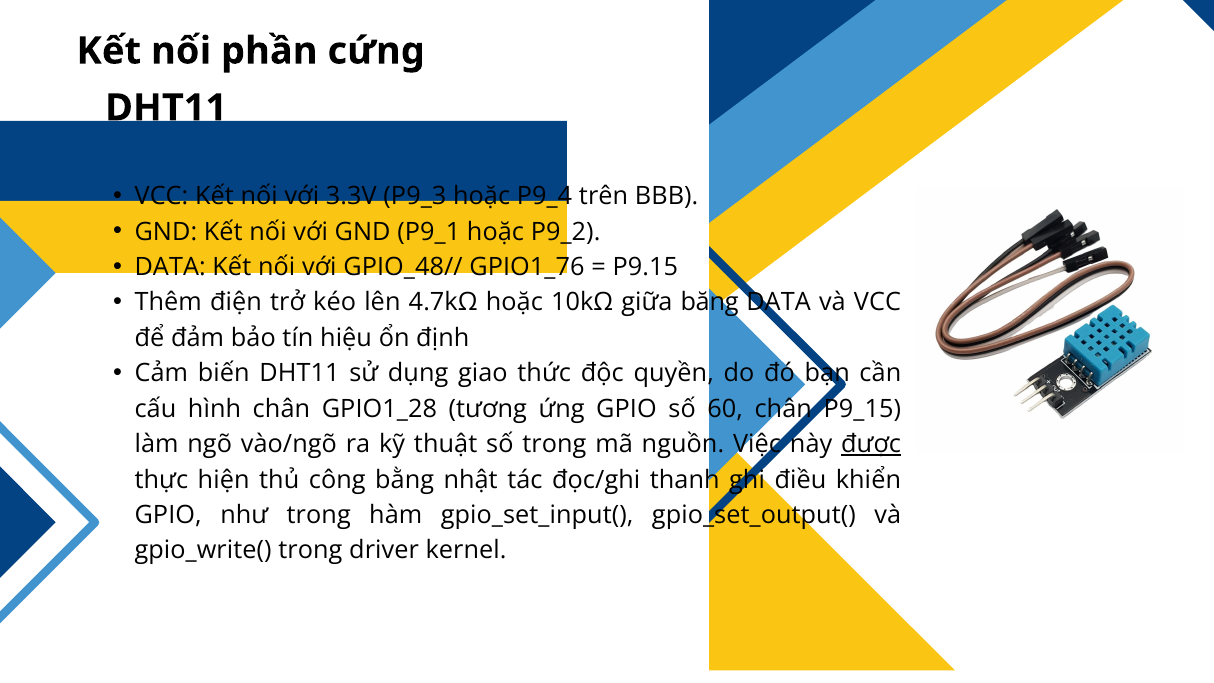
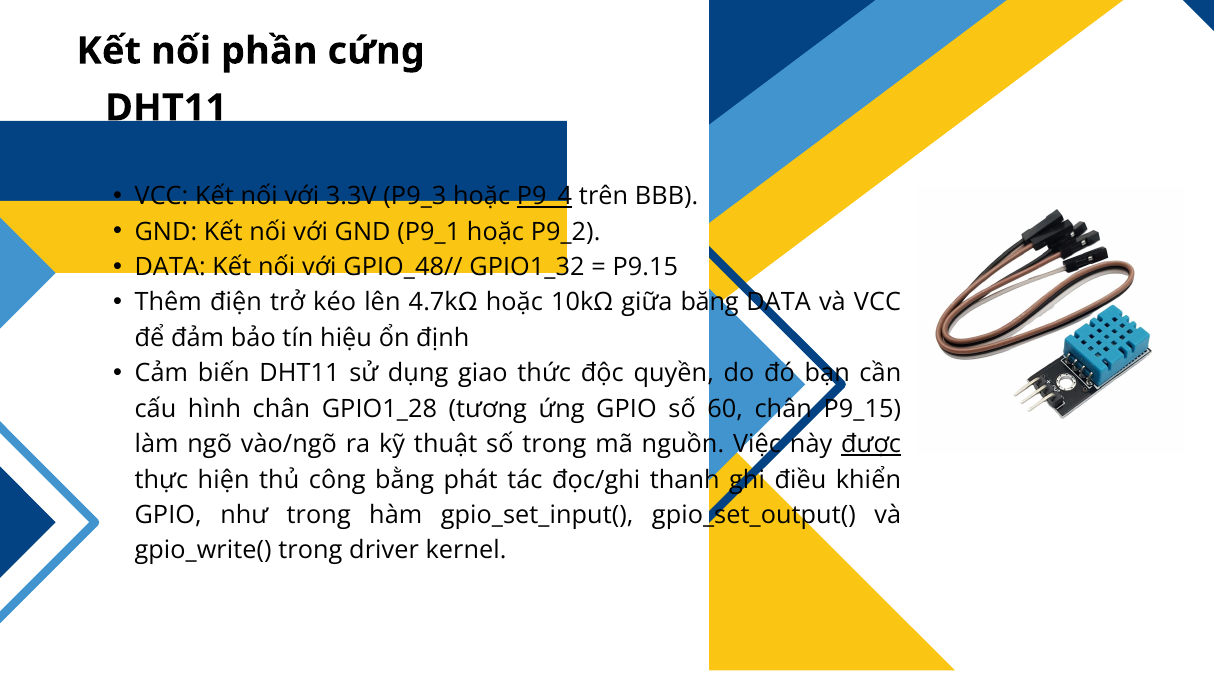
P9_4 underline: none -> present (544, 196)
GPIO1_76: GPIO1_76 -> GPIO1_32 (527, 267)
nhật: nhật -> phát (471, 480)
